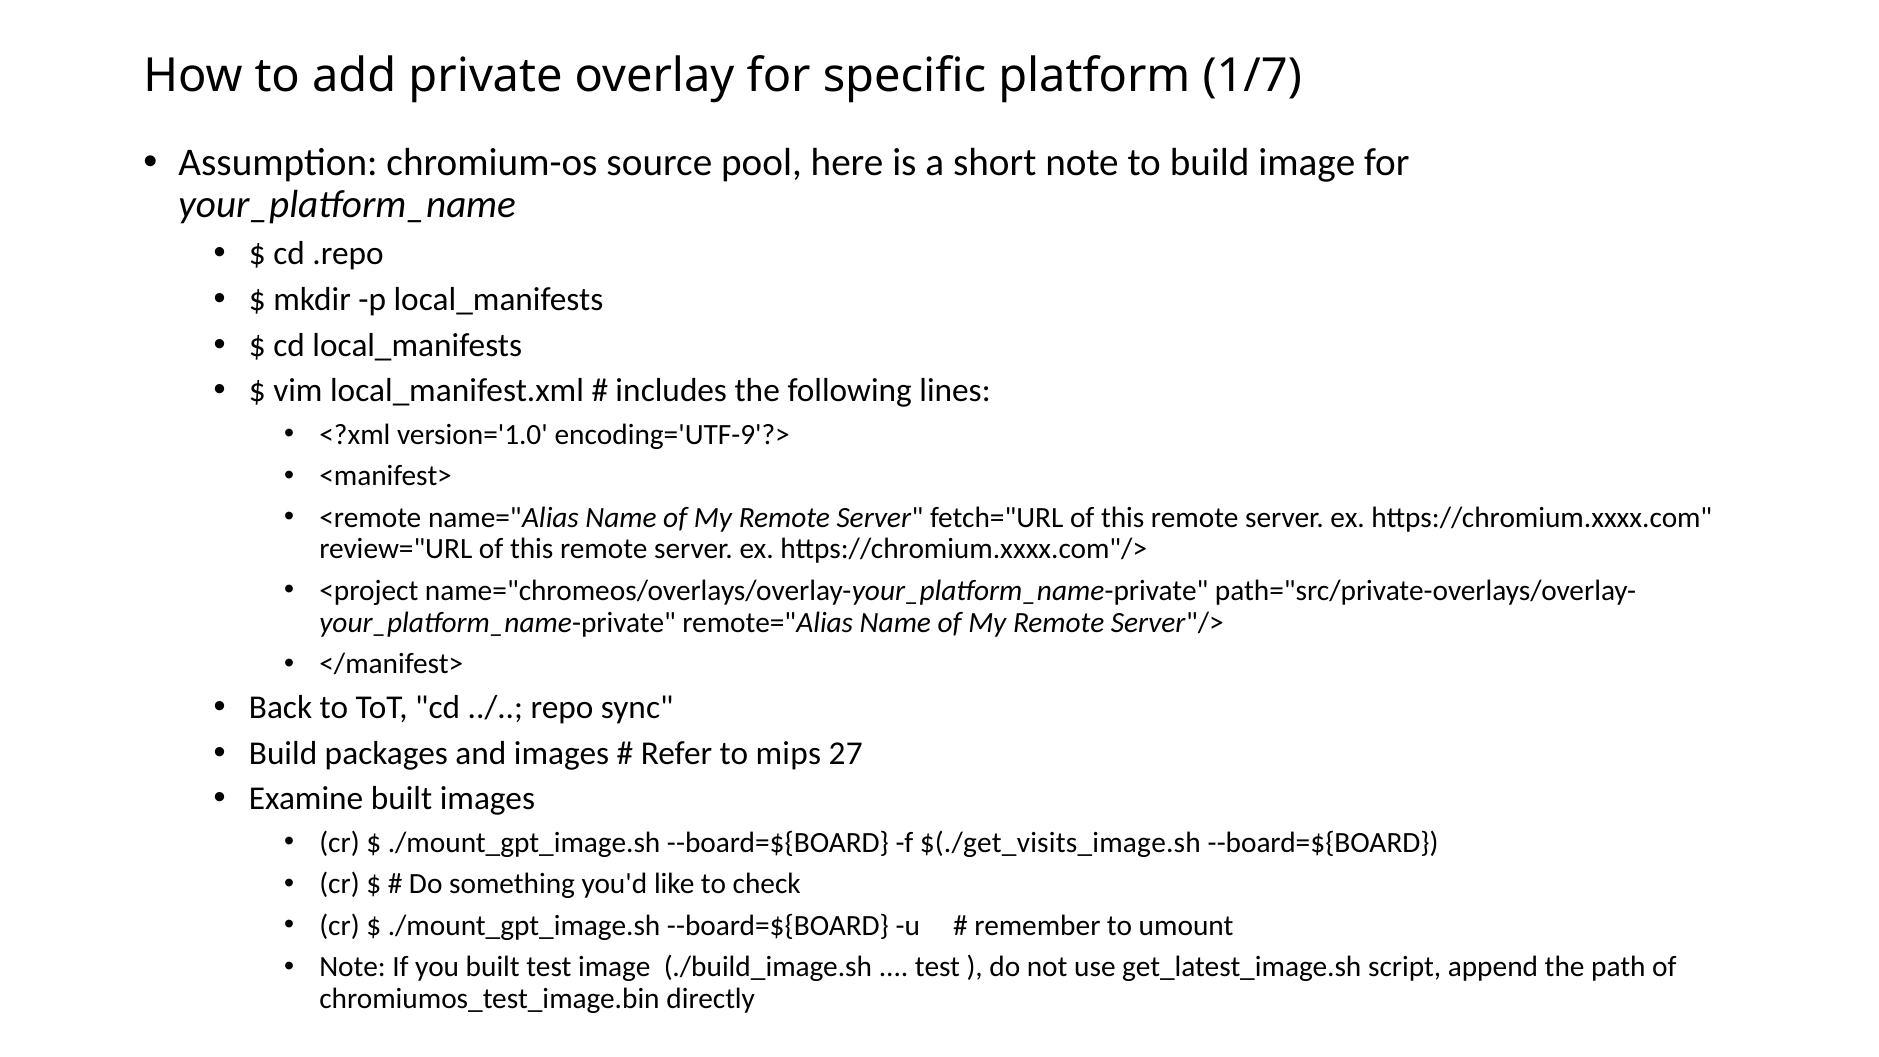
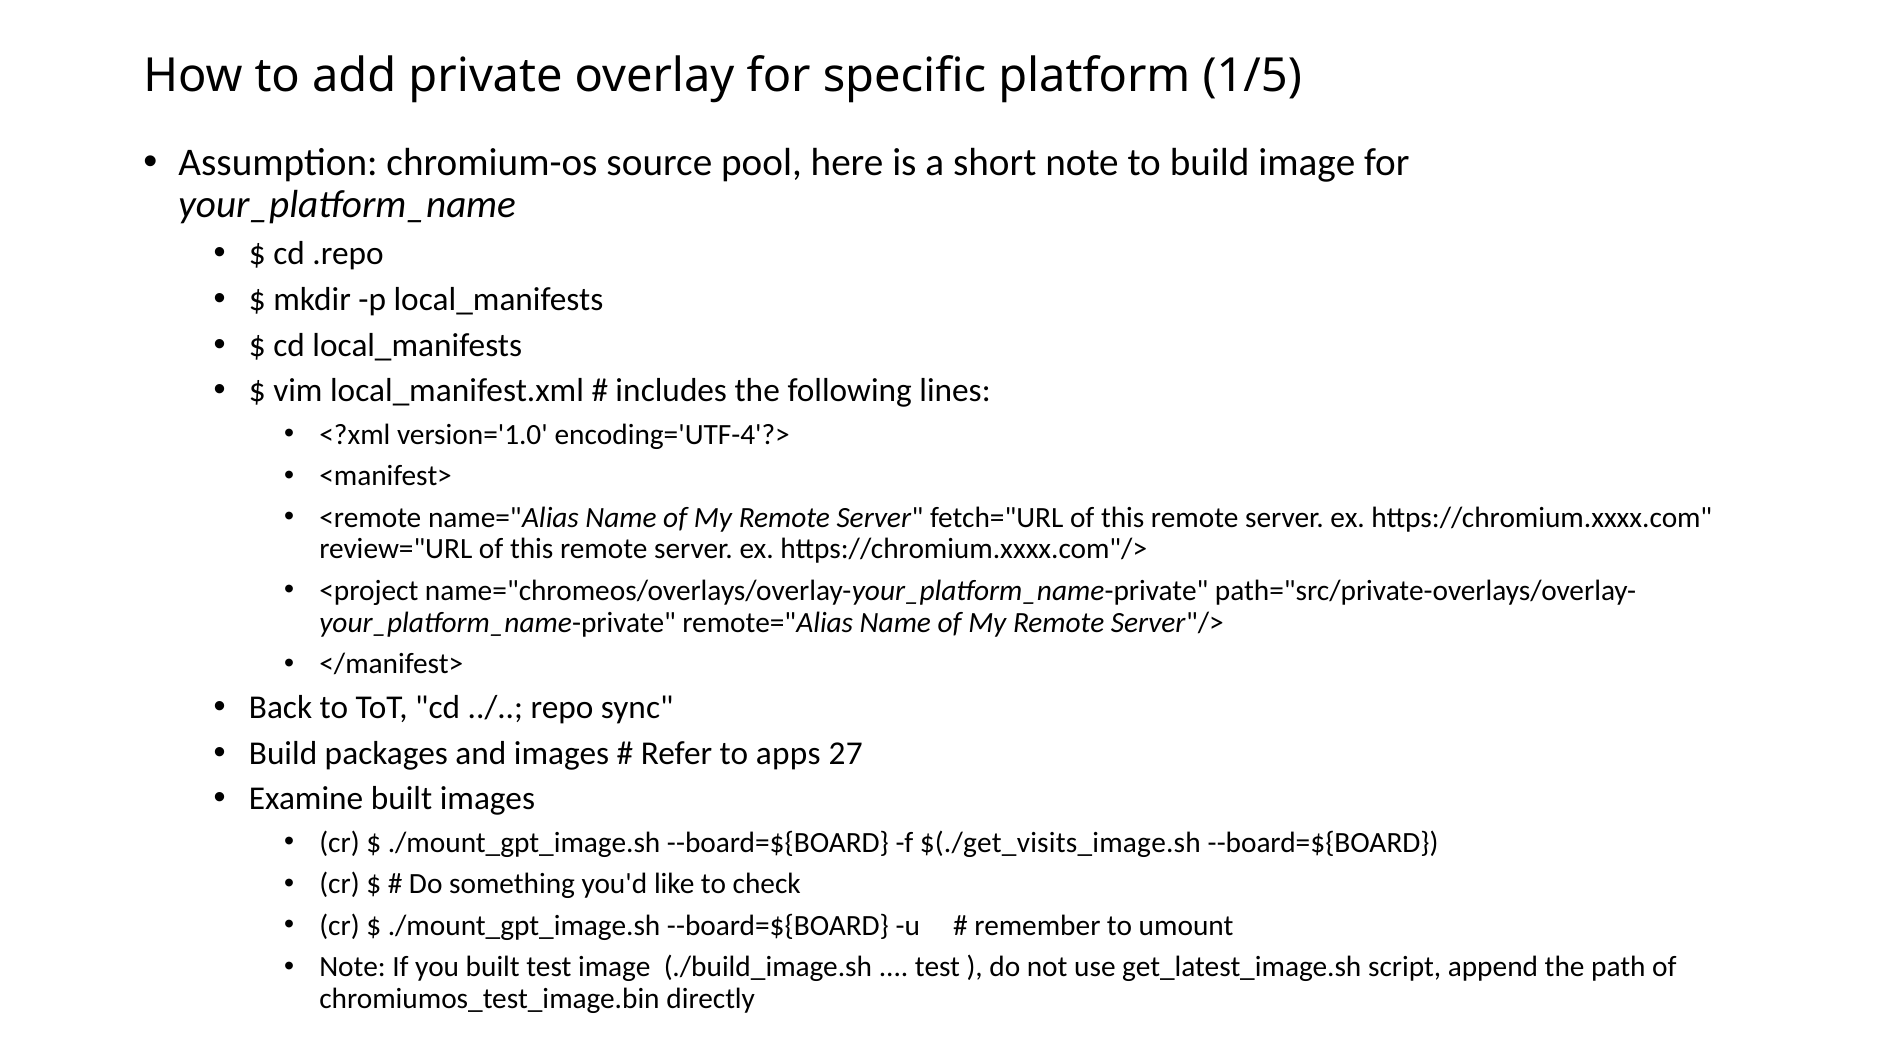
1/7: 1/7 -> 1/5 (1252, 76)
encoding='UTF-9'?>: encoding='UTF-9'?> -> encoding='UTF-4'?> (672, 434)
mips: mips -> apps (788, 753)
